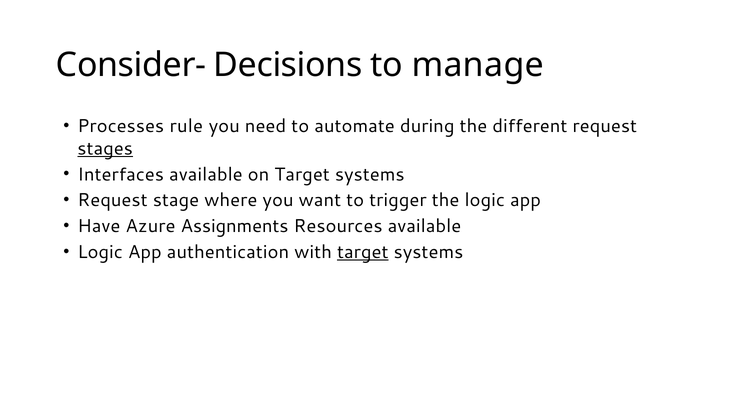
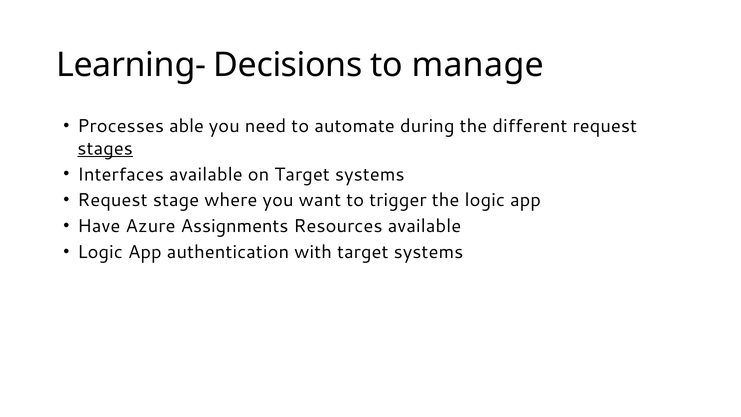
Consider-: Consider- -> Learning- (131, 65)
rule: rule -> able (186, 126)
target underline: present -> none (363, 252)
